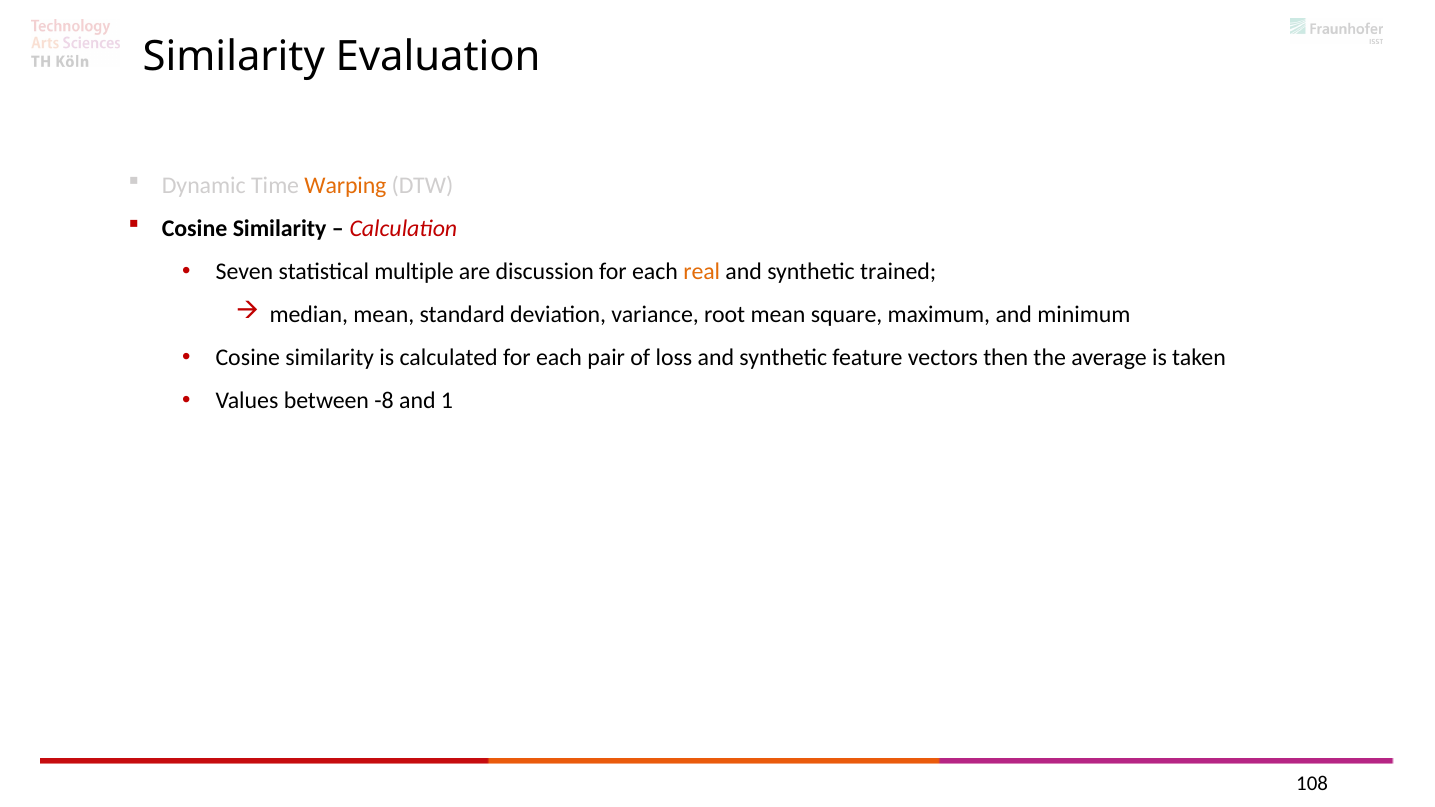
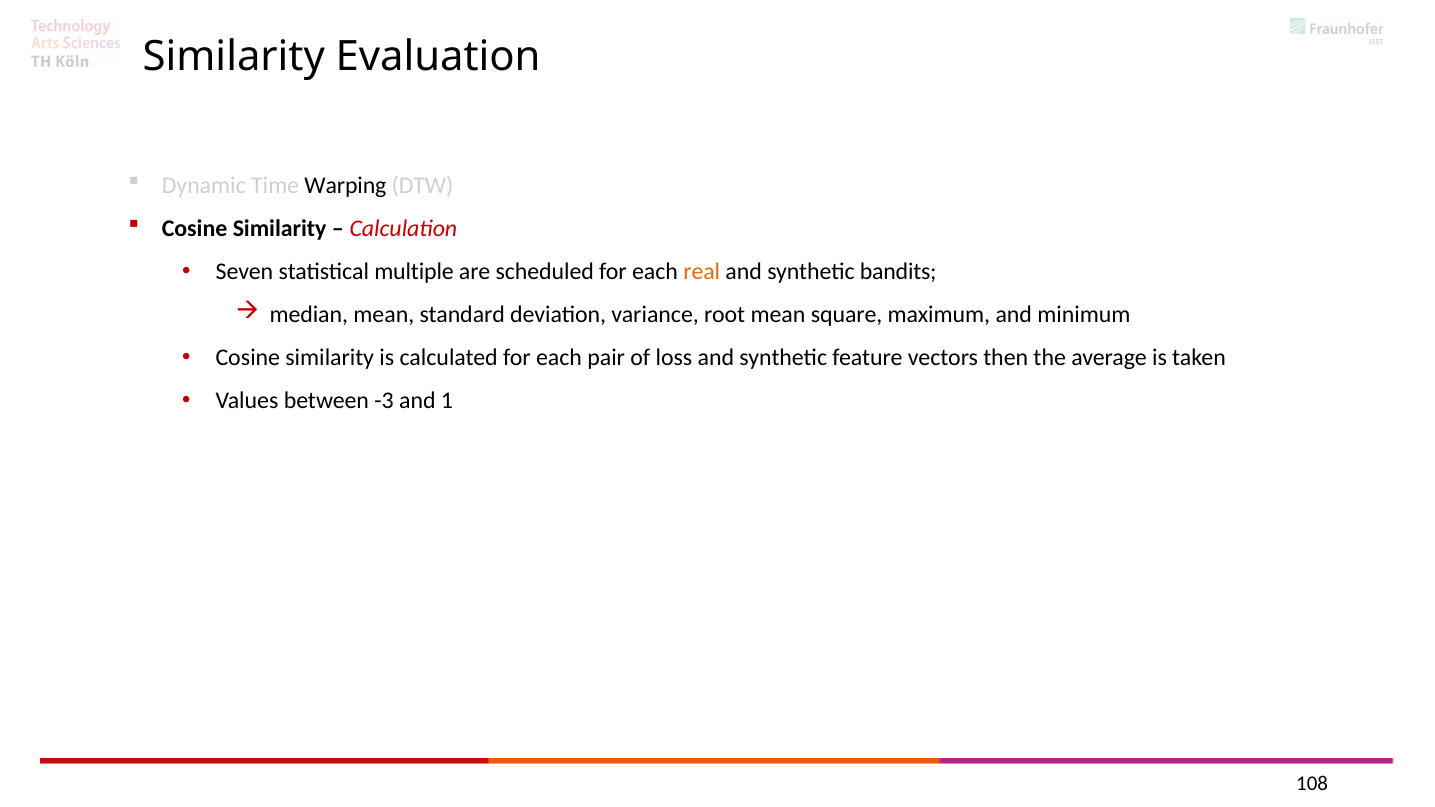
Warping colour: orange -> black (345, 186)
discussion: discussion -> scheduled (545, 272)
trained: trained -> bandits (898, 272)
-8: -8 -> -3 (384, 401)
